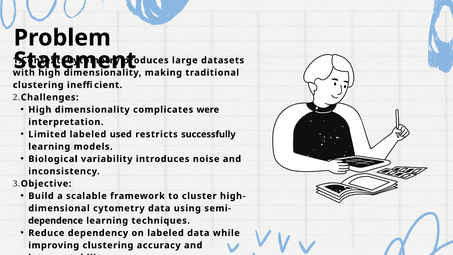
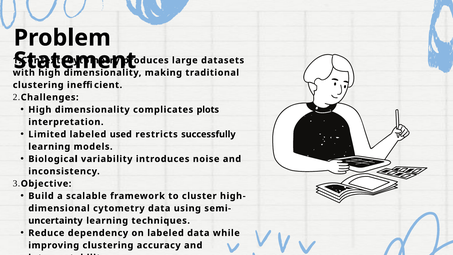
were: were -> plots (208, 110)
dependence: dependence -> uncertainty (55, 220)
